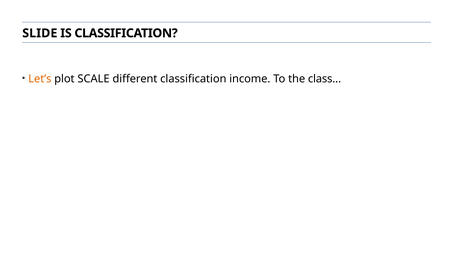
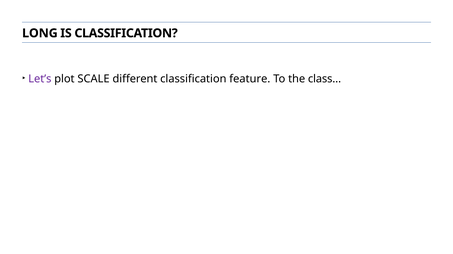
SLIDE: SLIDE -> LONG (40, 33)
Let’s colour: orange -> purple (40, 79)
income: income -> feature (250, 79)
